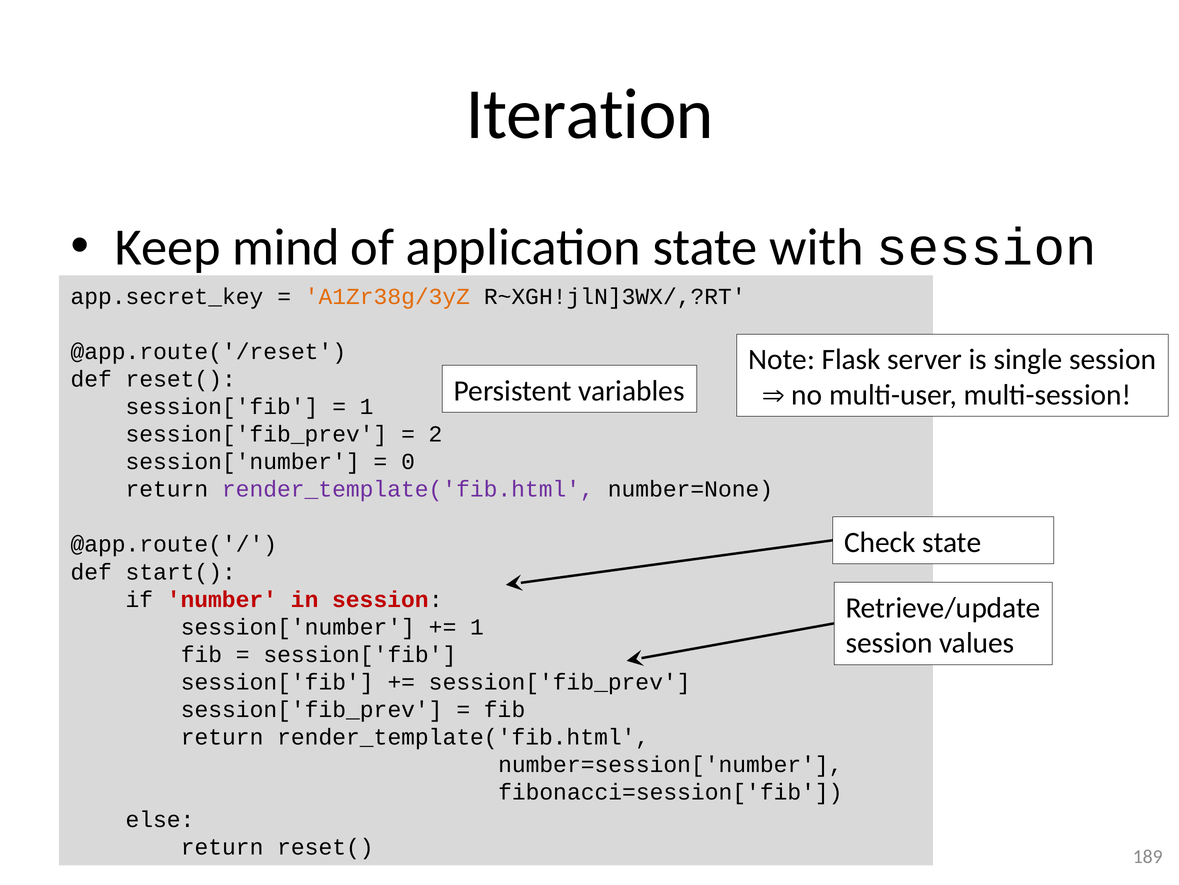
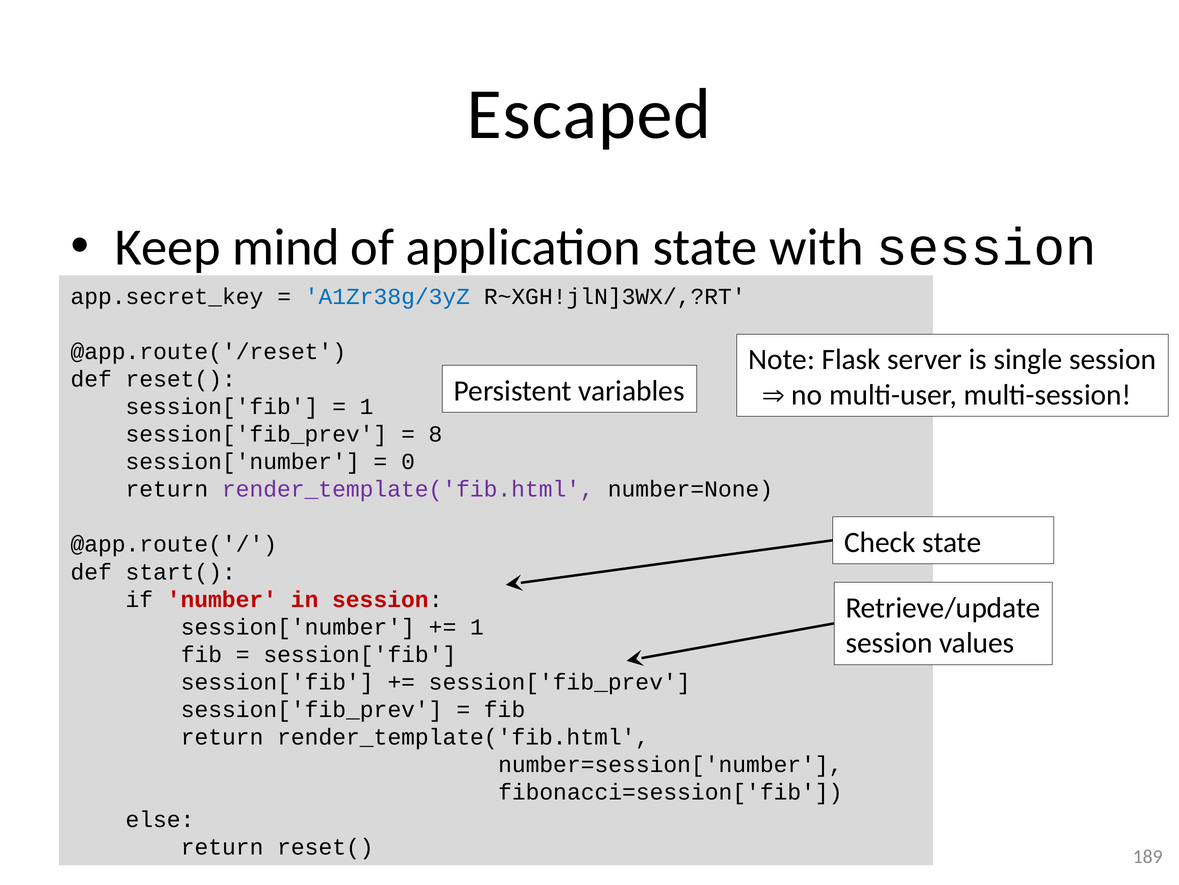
Iteration: Iteration -> Escaped (589, 114)
A1Zr38g/3yZ colour: orange -> blue (387, 296)
2: 2 -> 8 (436, 434)
